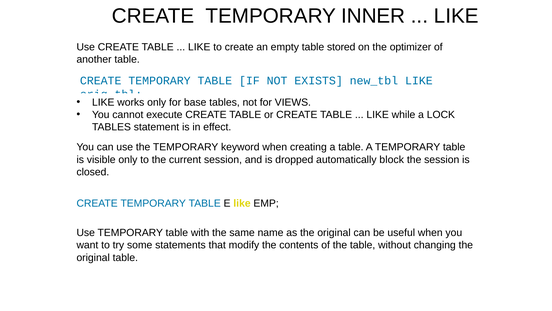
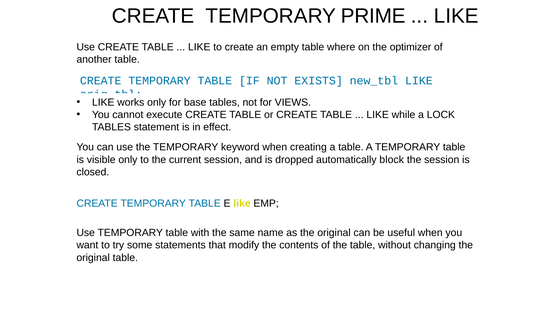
INNER: INNER -> PRIME (373, 16)
stored: stored -> where (341, 47)
